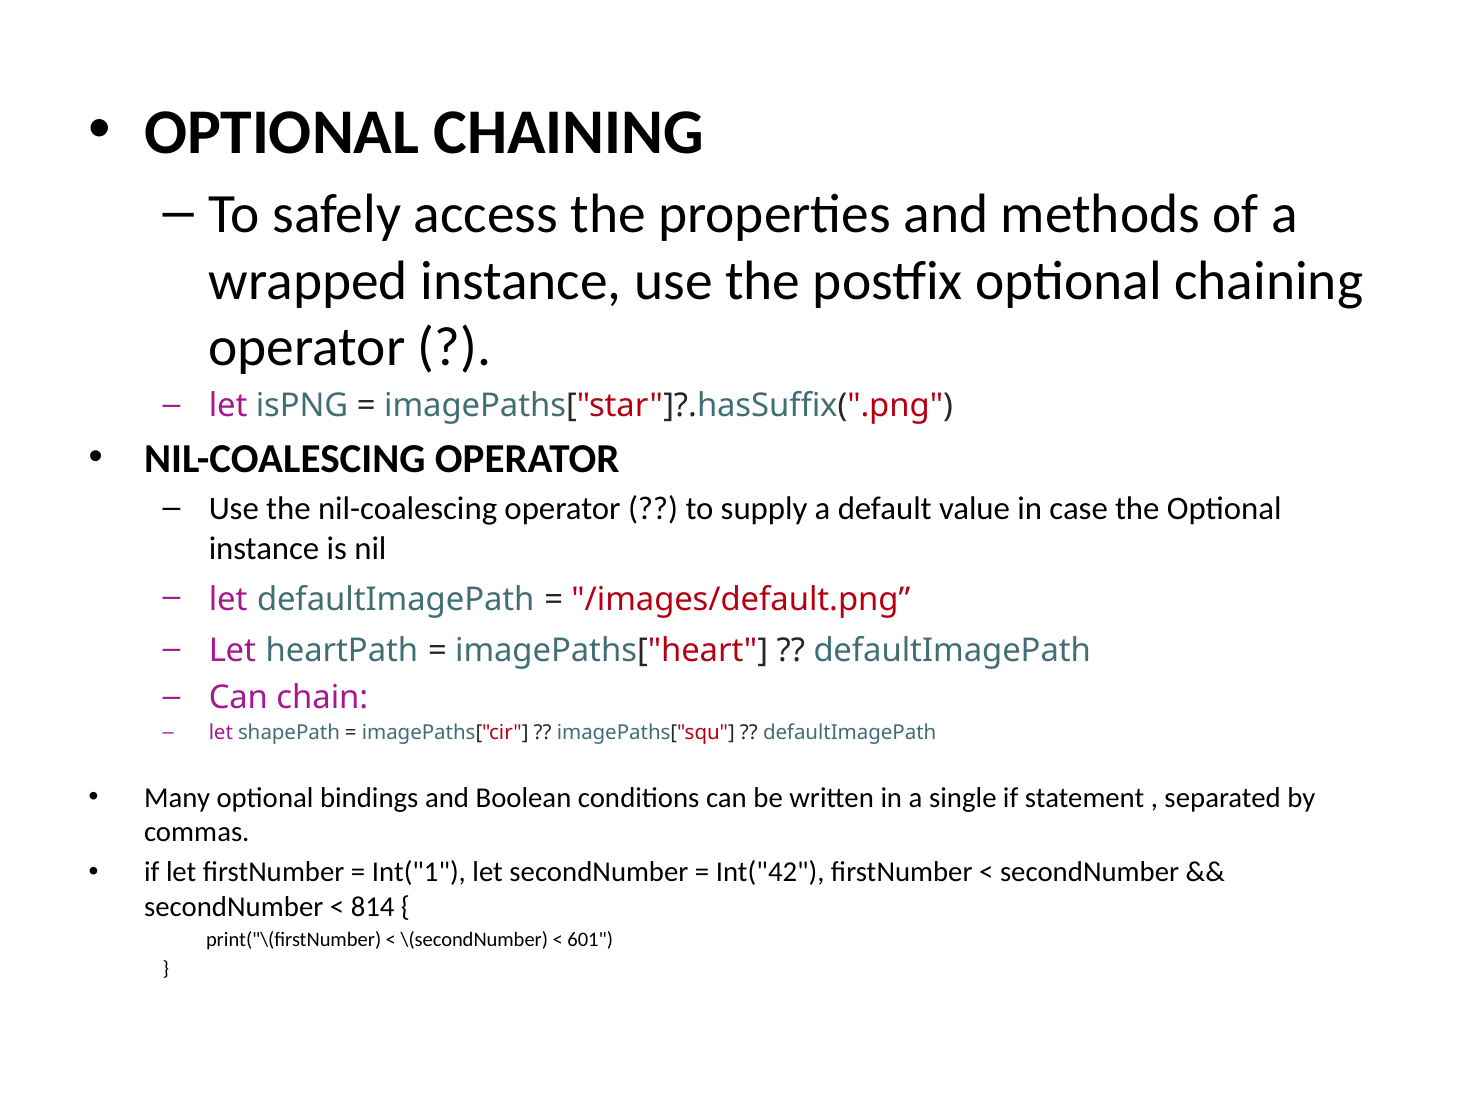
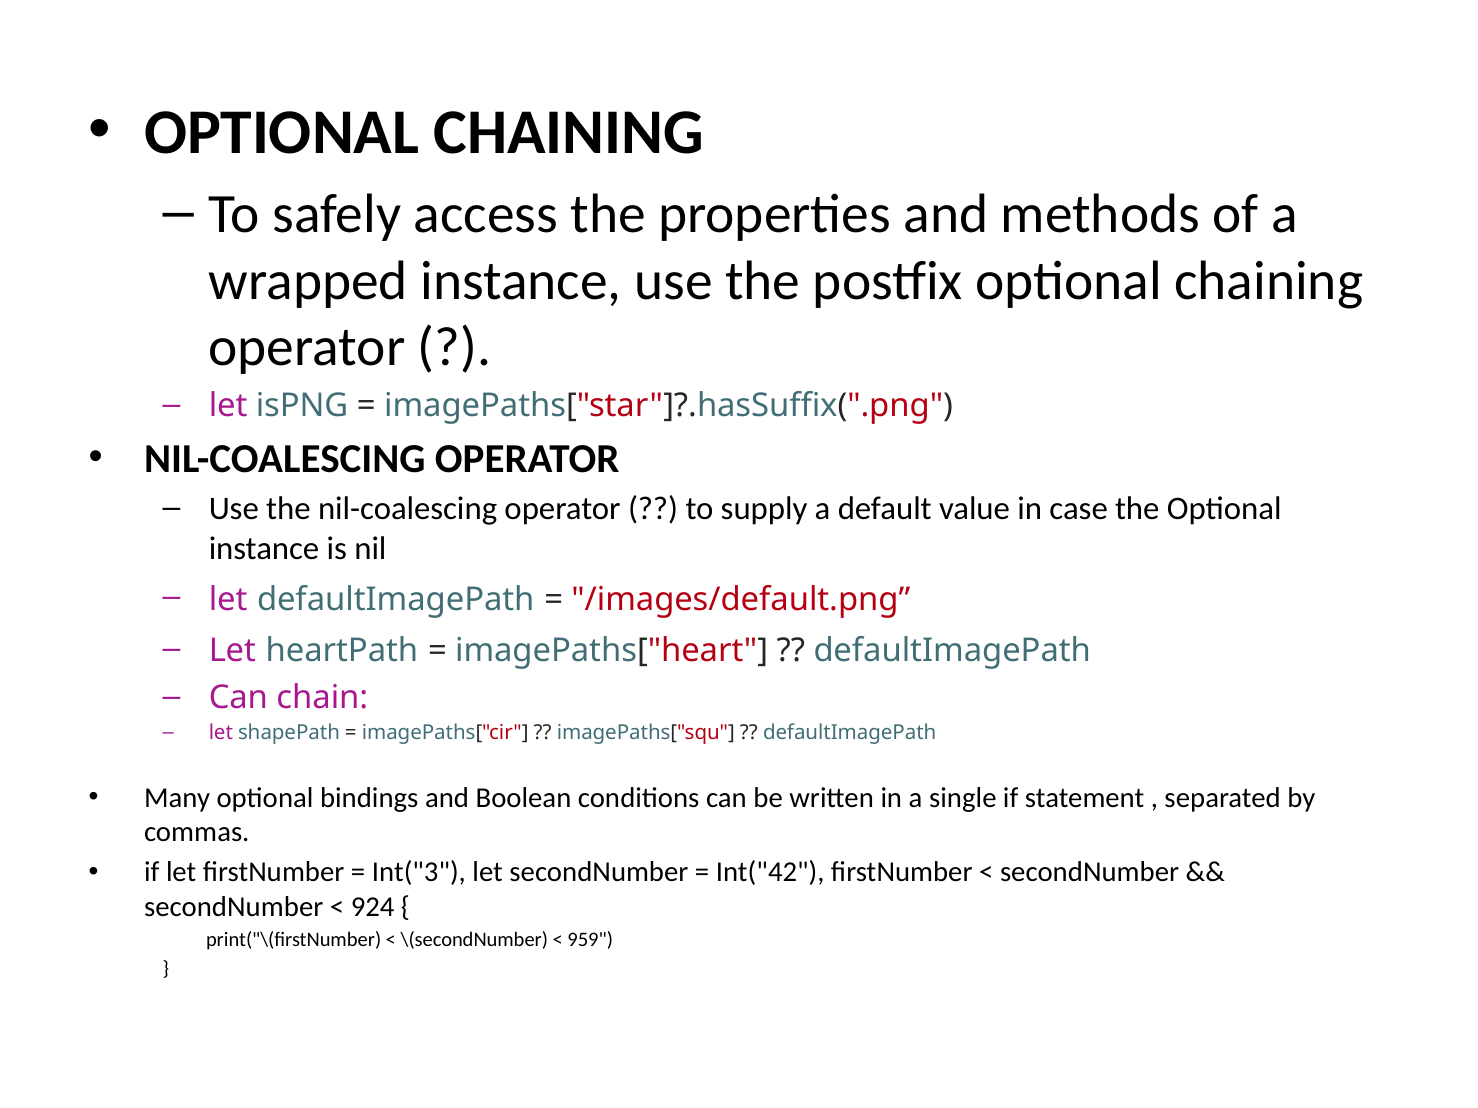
Int("1: Int("1 -> Int("3 (419, 873)
814: 814 -> 924 (373, 907)
601: 601 -> 959 (590, 940)
